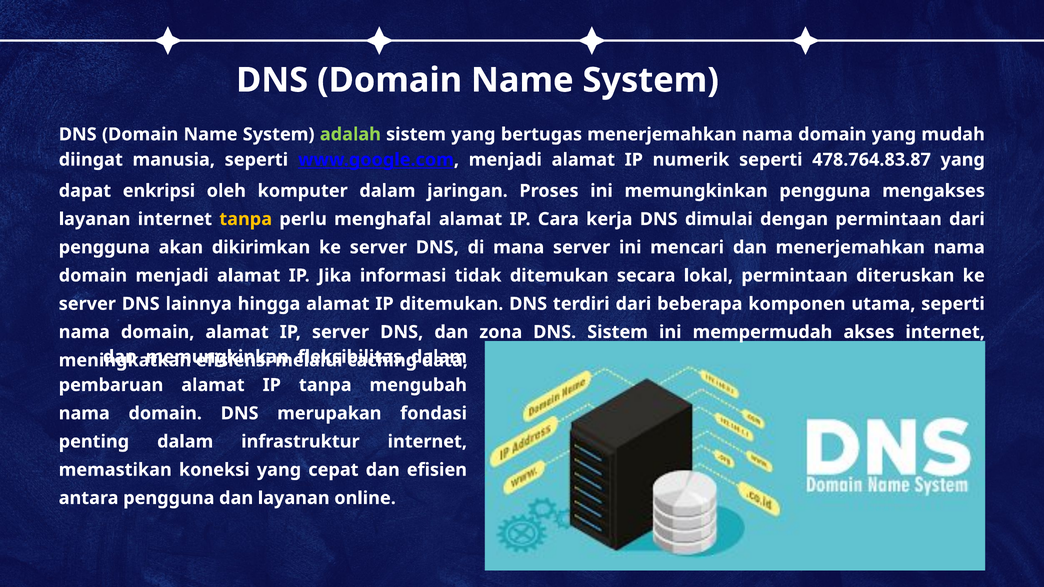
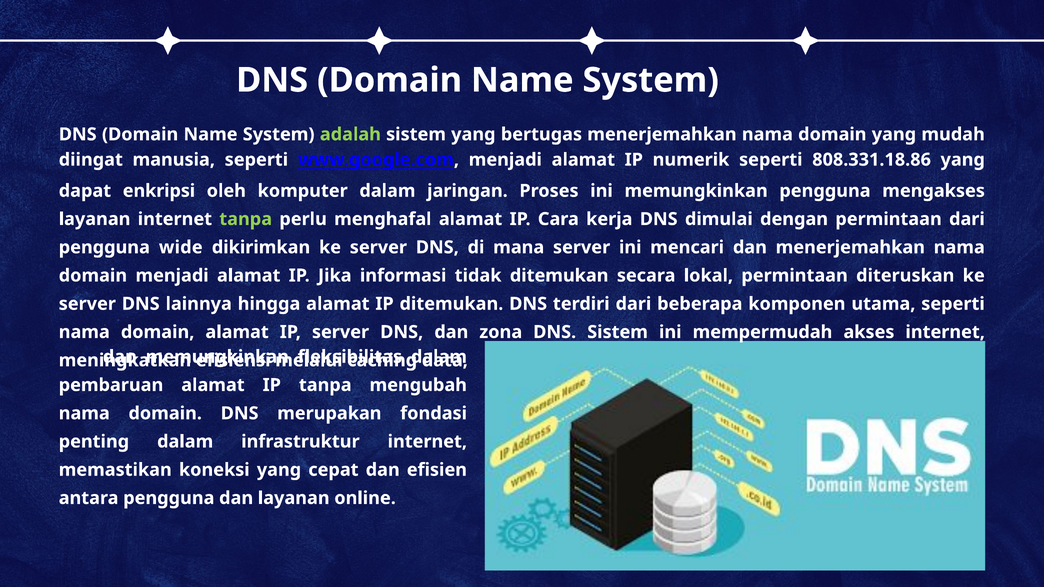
478.764.83.87: 478.764.83.87 -> 808.331.18.86 (872, 160)
tanpa colour: yellow -> light green (246, 219)
akan: akan -> wide (181, 247)
